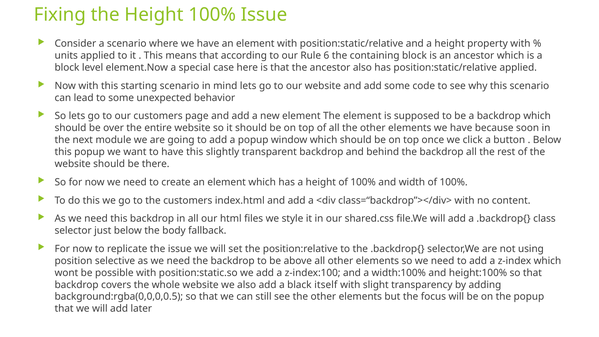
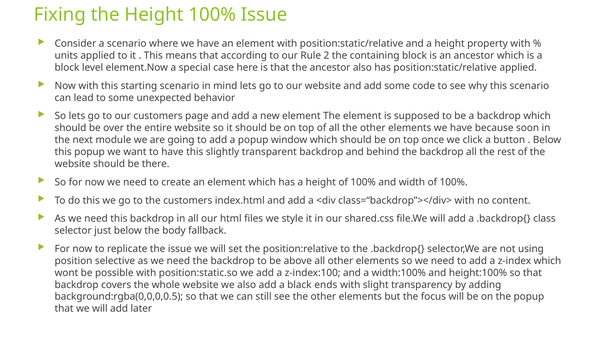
6: 6 -> 2 (326, 56)
itself: itself -> ends (326, 285)
